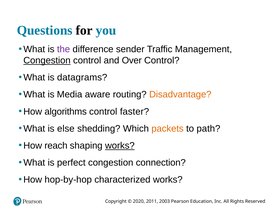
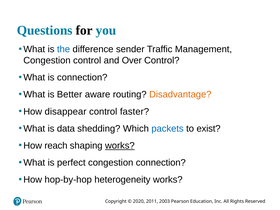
the colour: purple -> blue (64, 49)
Congestion underline: present -> none (47, 60)
is datagrams: datagrams -> connection (82, 77)
Media: Media -> Better (70, 95)
algorithms: algorithms -> disappear (66, 112)
else: else -> data (66, 129)
packets colour: orange -> blue (168, 129)
path: path -> exist (209, 129)
characterized: characterized -> heterogeneity (122, 180)
